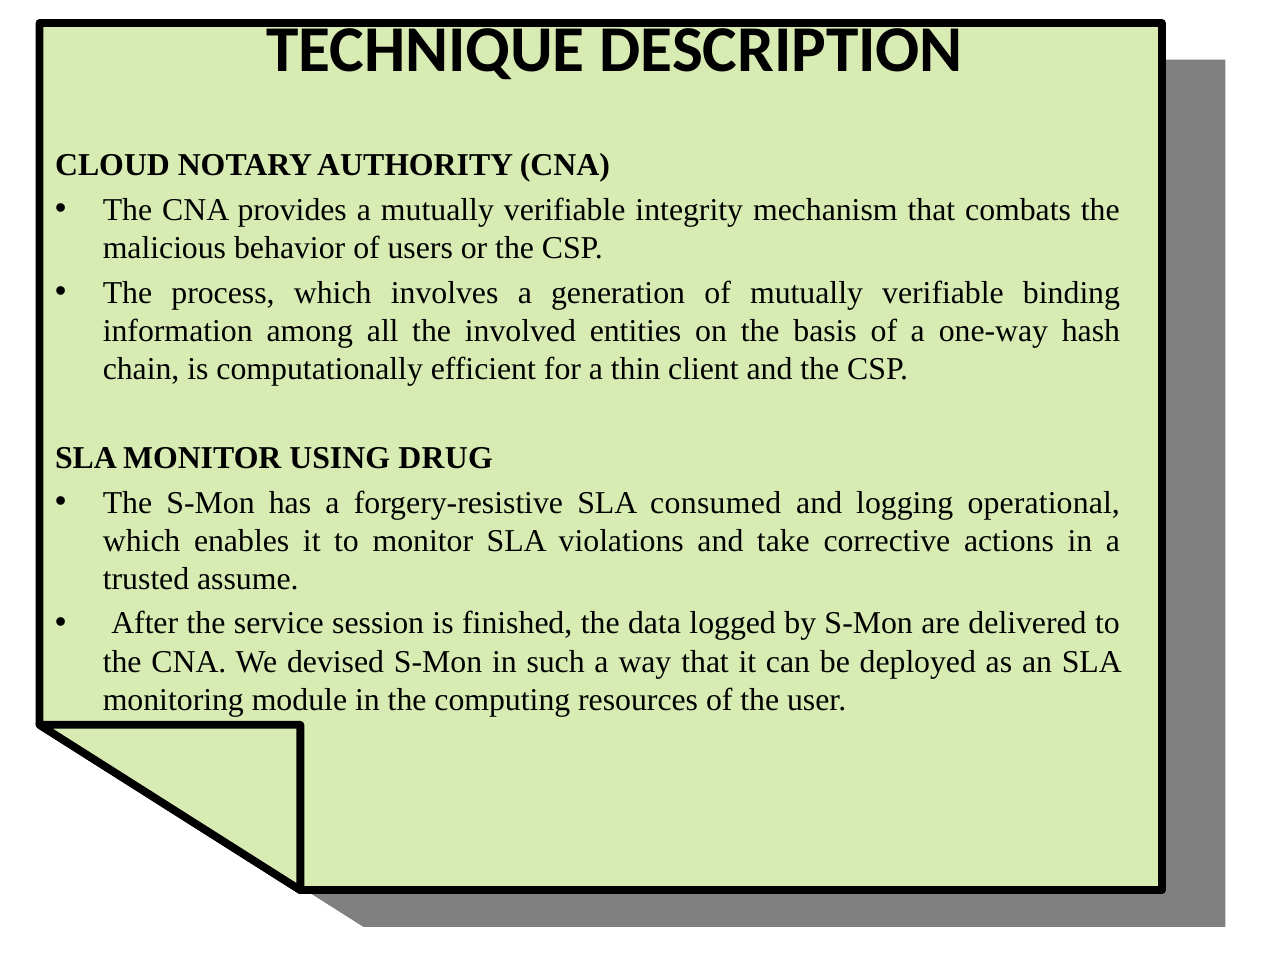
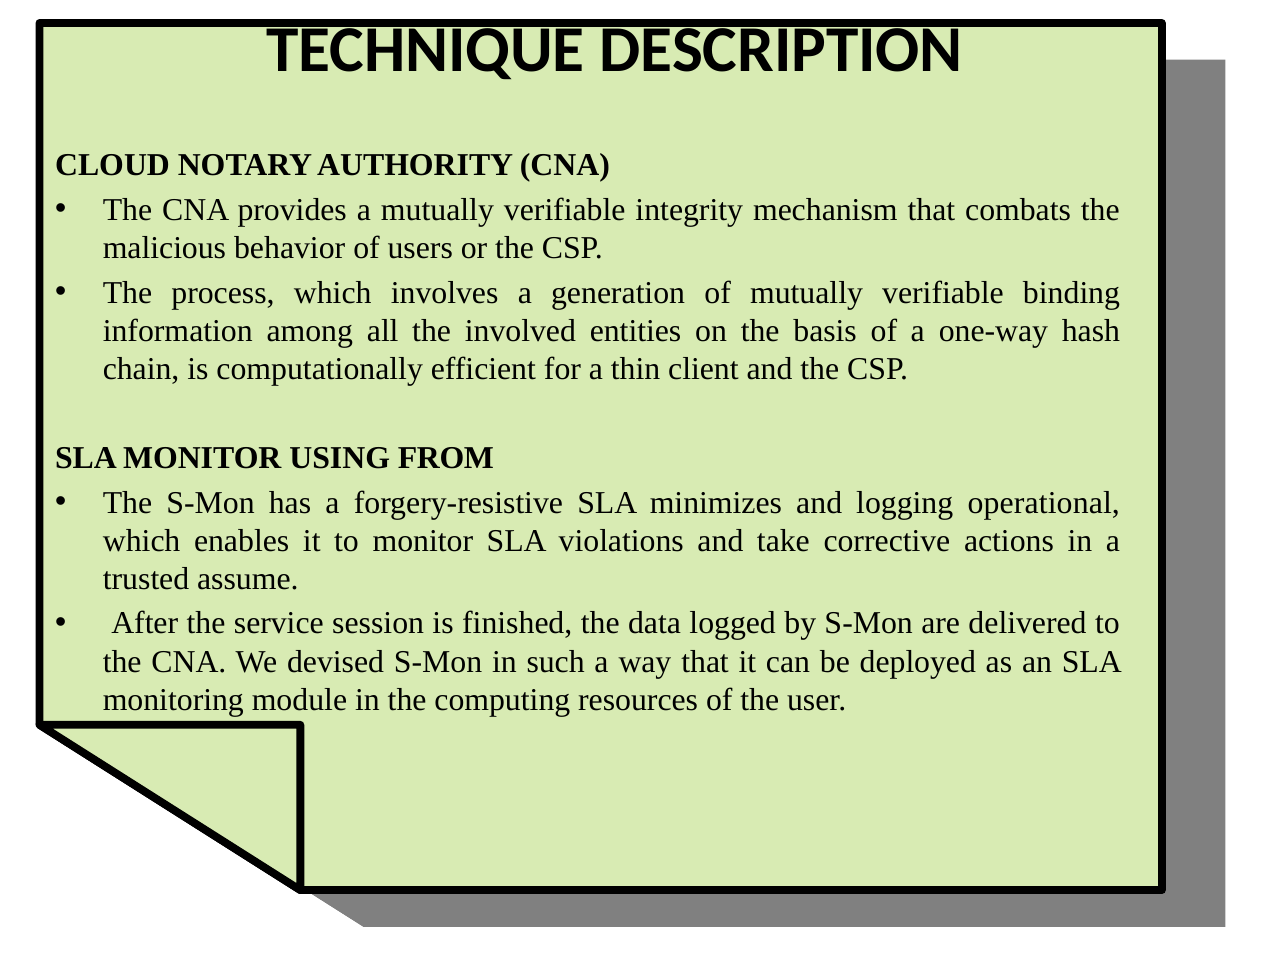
DRUG: DRUG -> FROM (446, 458)
consumed: consumed -> minimizes (716, 503)
